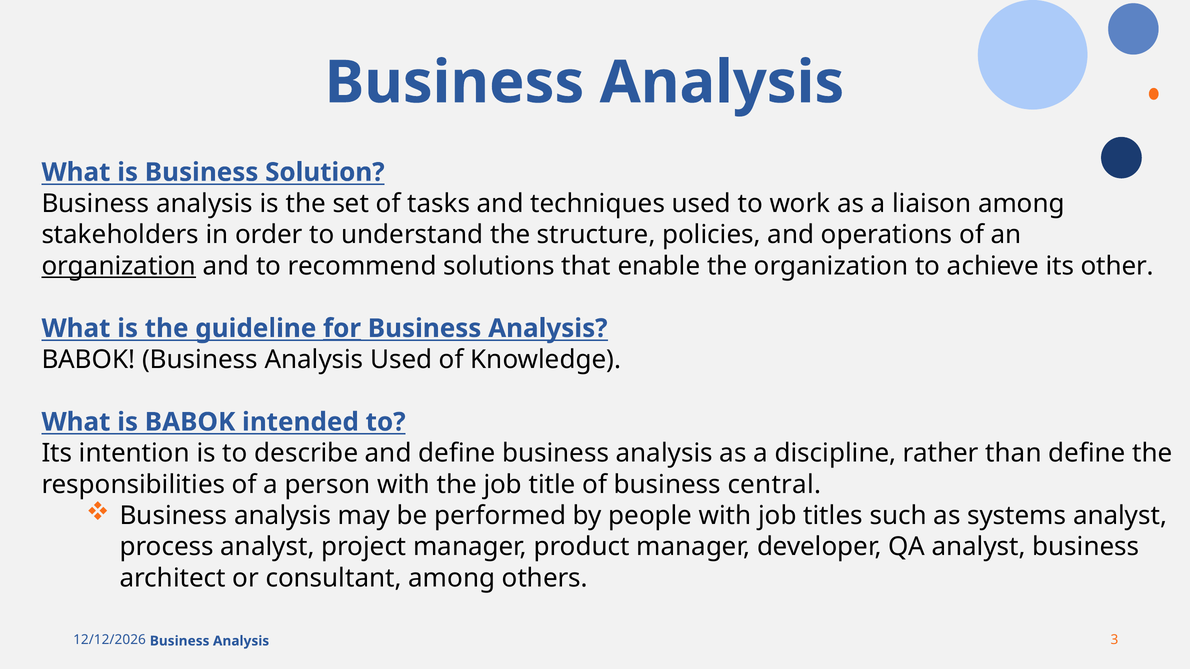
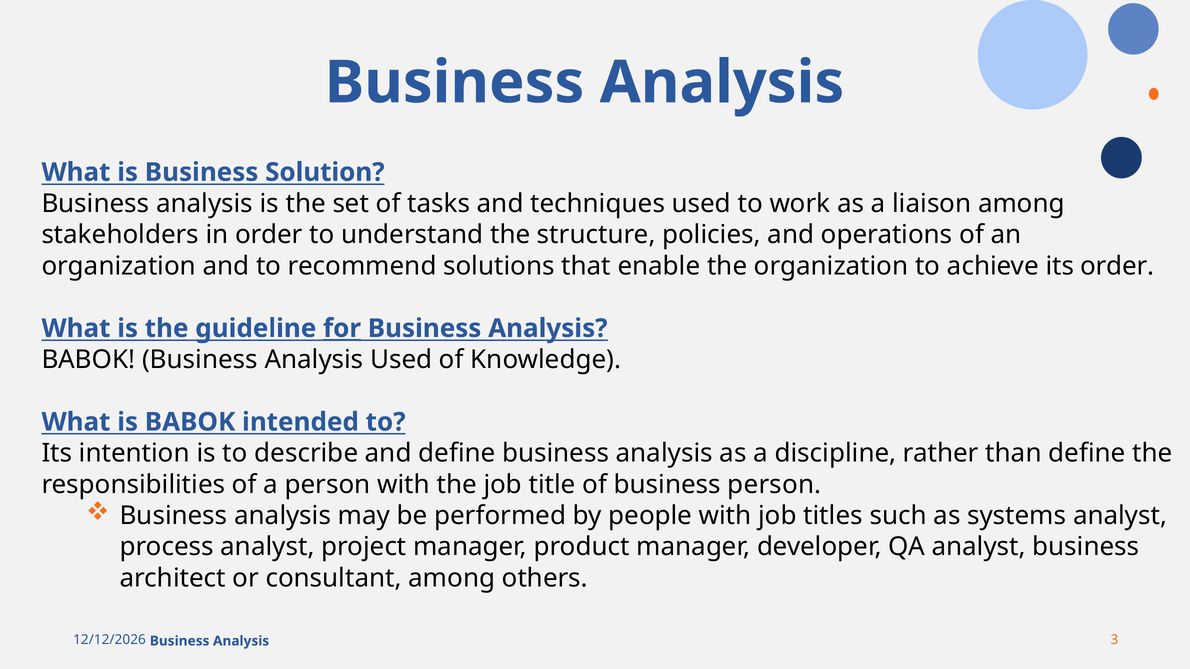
organization underline: present -> none (119, 266)
its other: other -> order (1117, 266)
business central: central -> person (774, 485)
